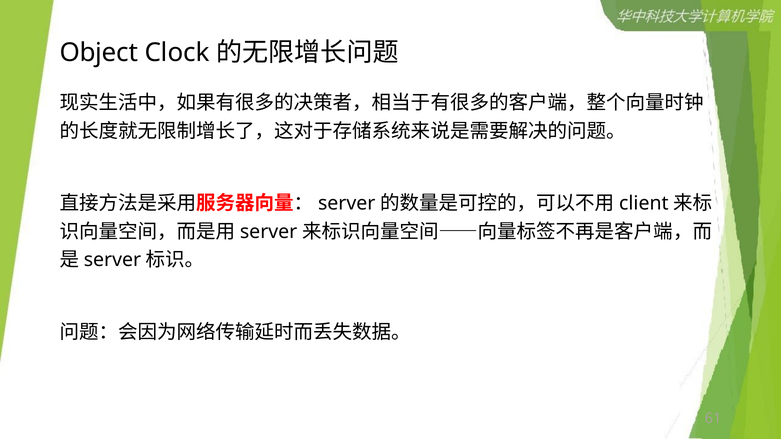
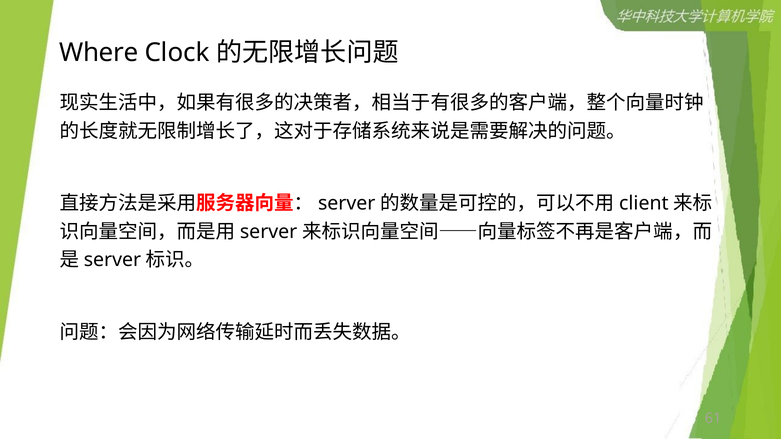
Object: Object -> Where (99, 53)
